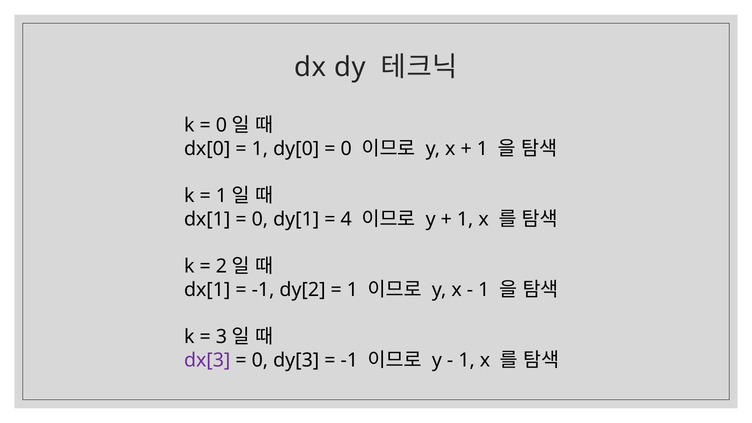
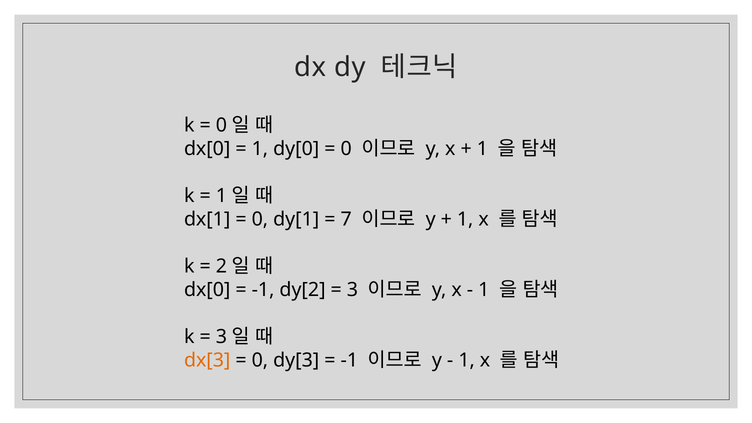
4: 4 -> 7 (346, 219)
dx[1: dx[1 -> dx[0 (207, 290)
1: 1 -> 3 (352, 290)
dx[3 colour: purple -> orange (207, 360)
